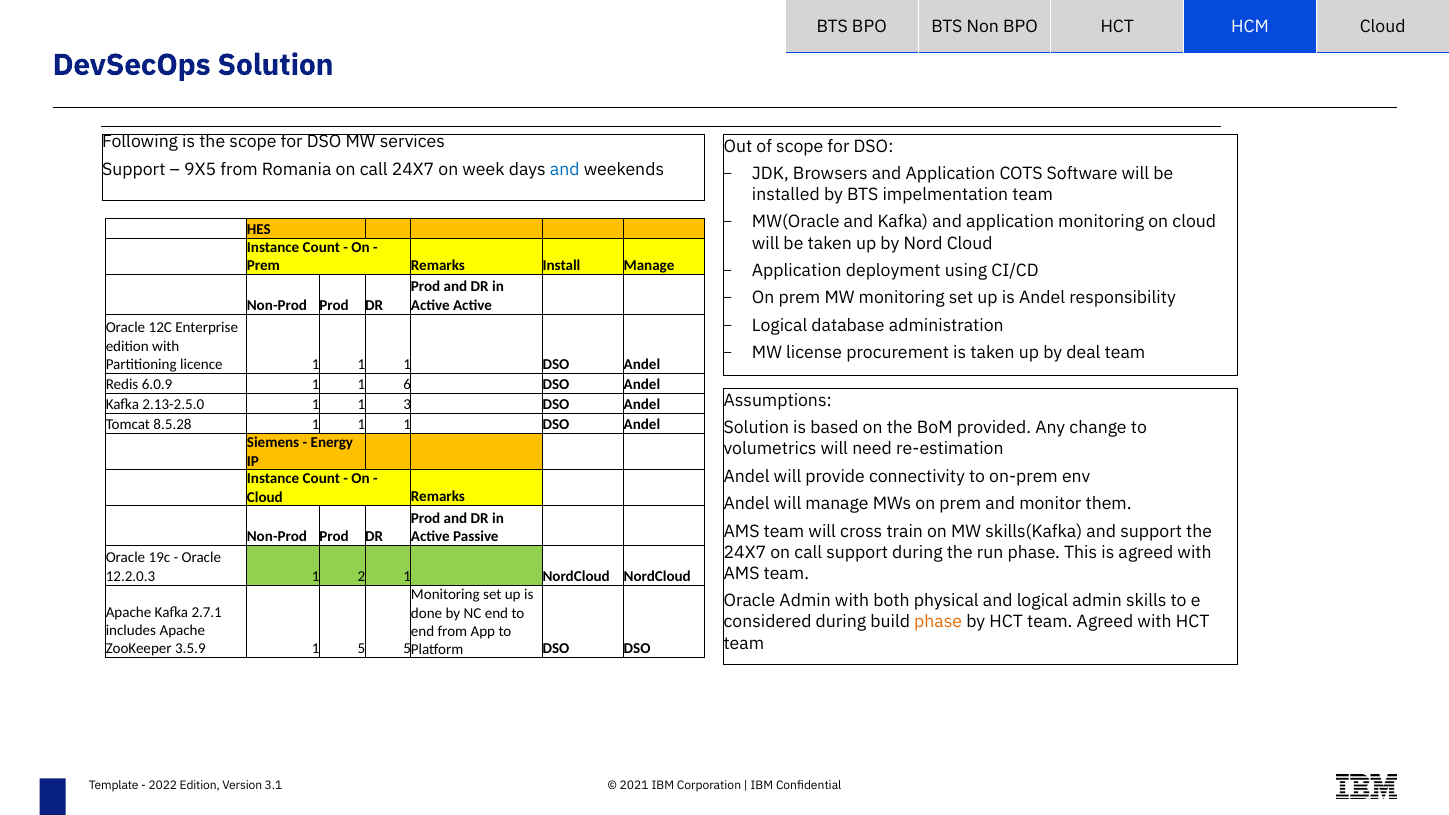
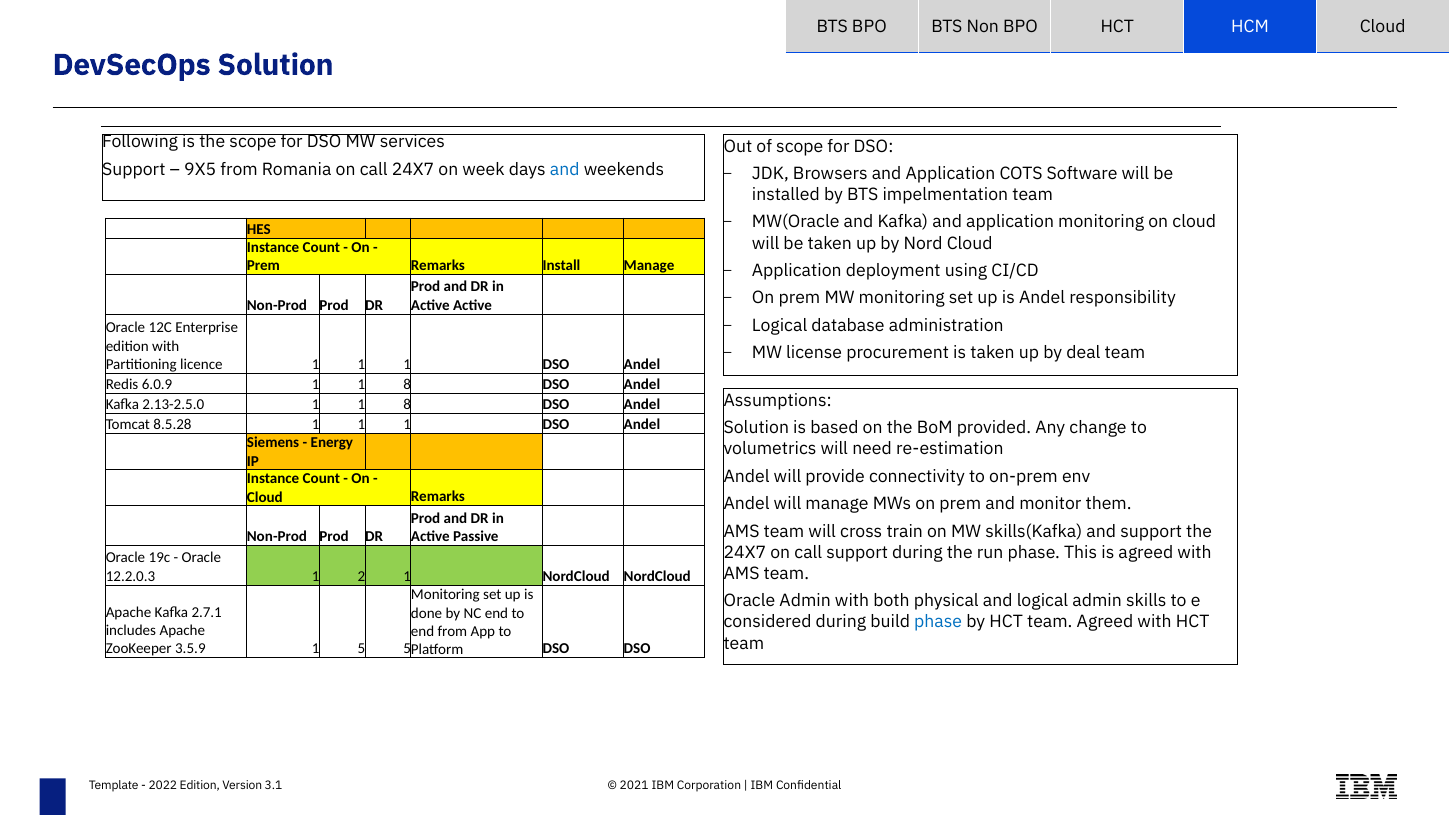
6.0.9 1 1 6: 6 -> 8 (407, 385)
2.13-2.5.0 1 1 3: 3 -> 8 (407, 404)
phase colour: orange -> blue (938, 622)
